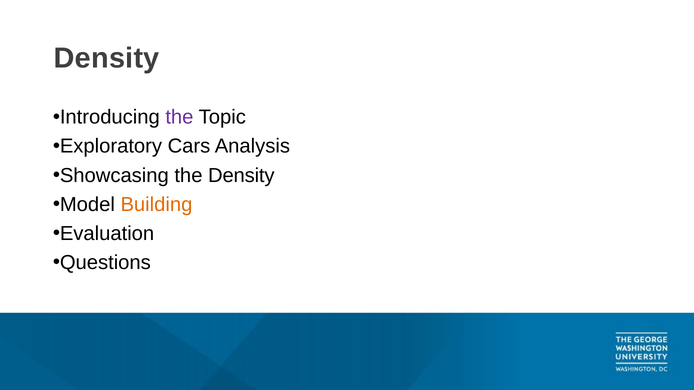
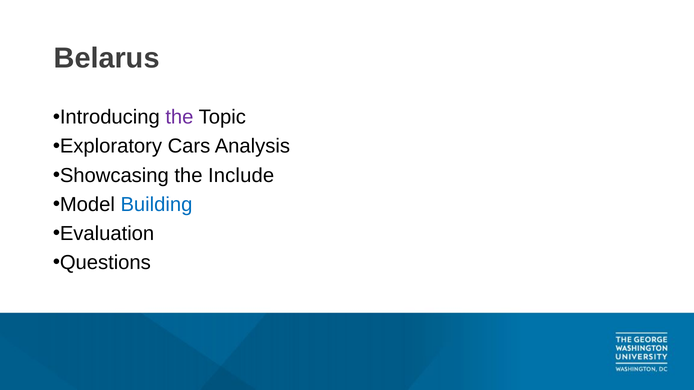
Density: Density -> Belarus (107, 58)
the Density: Density -> Include (241, 176)
Building colour: orange -> blue (156, 205)
